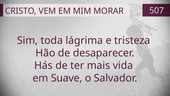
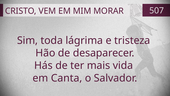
Suave: Suave -> Canta (67, 78)
